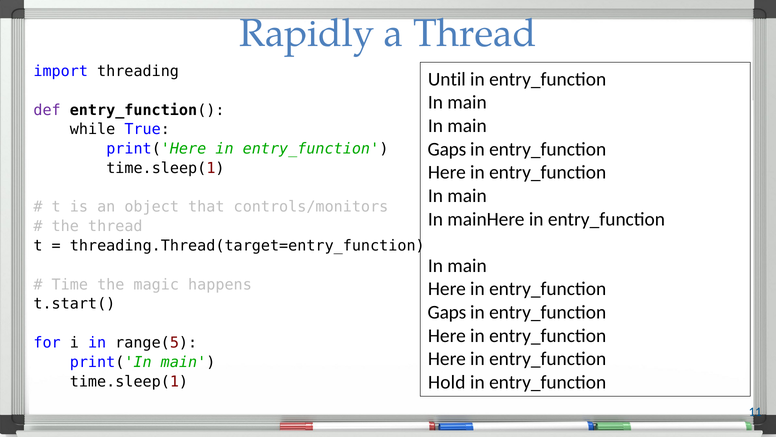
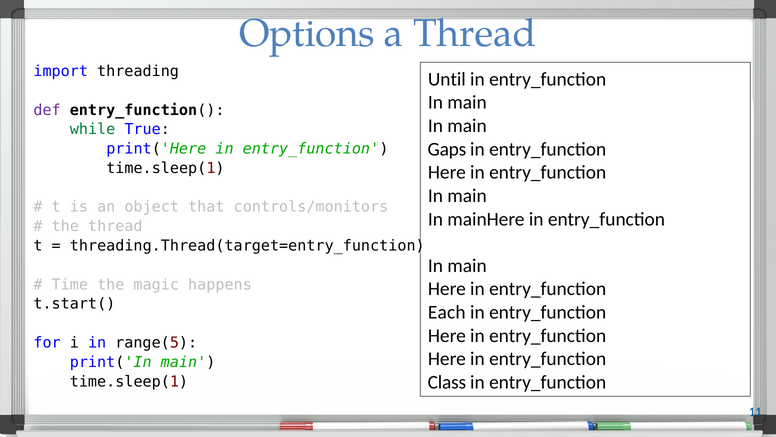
Rapidly: Rapidly -> Options (307, 33)
while colour: black -> green (93, 129)
Gaps: Gaps -> Each (447, 312)
Hold: Hold -> Class (447, 382)
